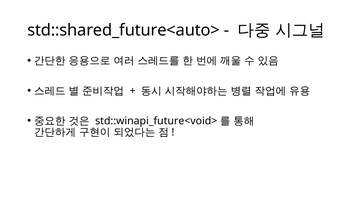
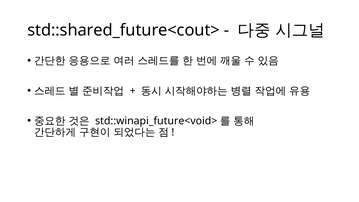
std::shared_future<auto>: std::shared_future<auto> -> std::shared_future<cout> (124, 30)
